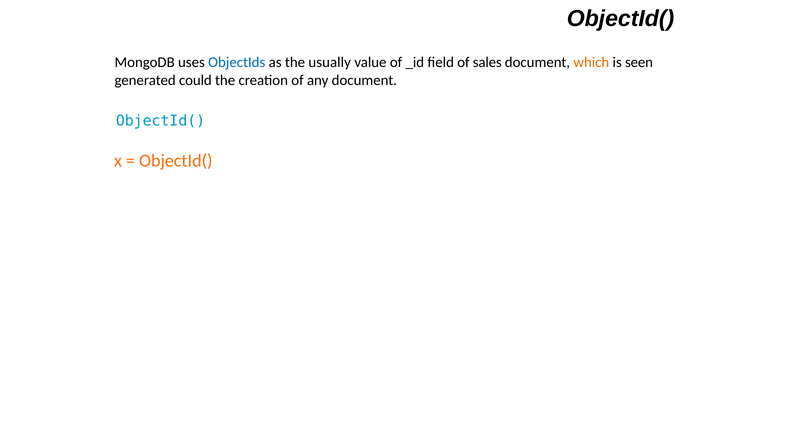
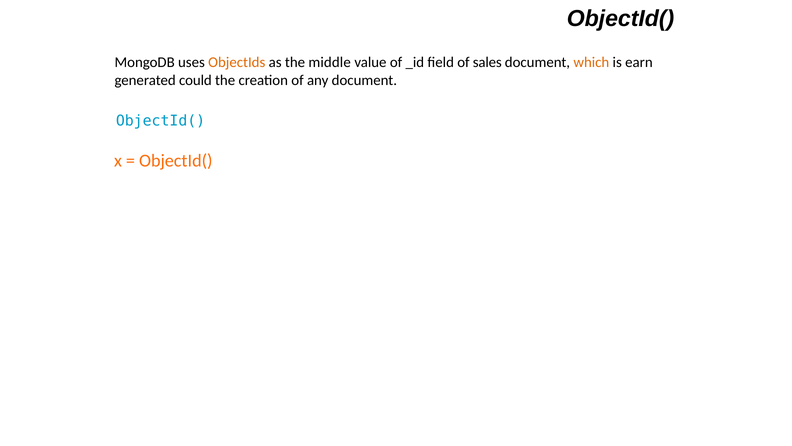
ObjectIds colour: blue -> orange (237, 62)
usually: usually -> middle (330, 62)
seen: seen -> earn (639, 62)
